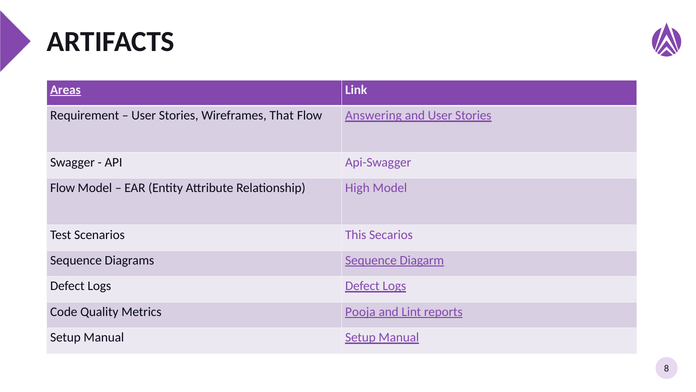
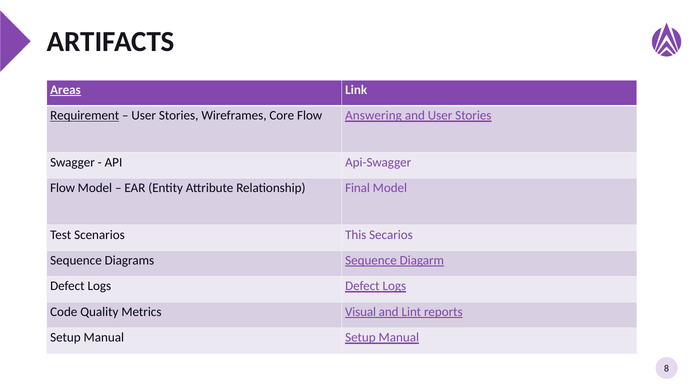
Requirement underline: none -> present (85, 115)
That: That -> Core (282, 115)
High: High -> Final (358, 188)
Pooja: Pooja -> Visual (361, 312)
